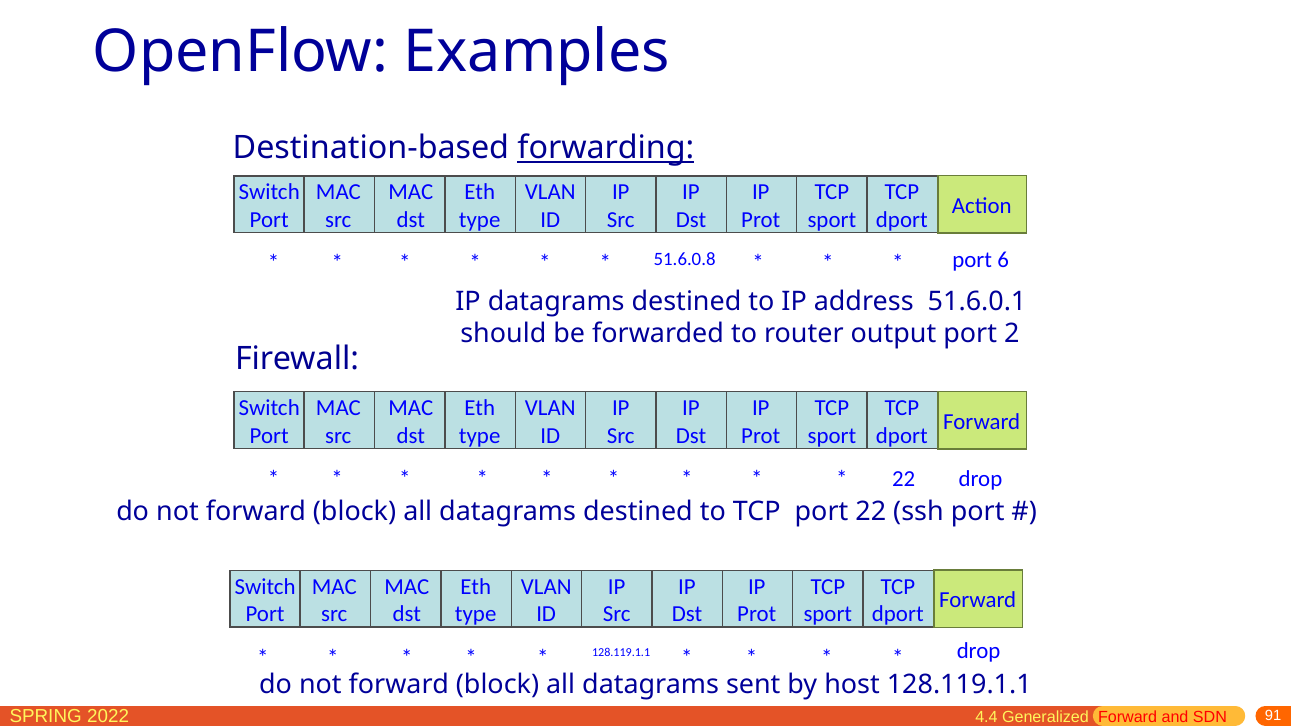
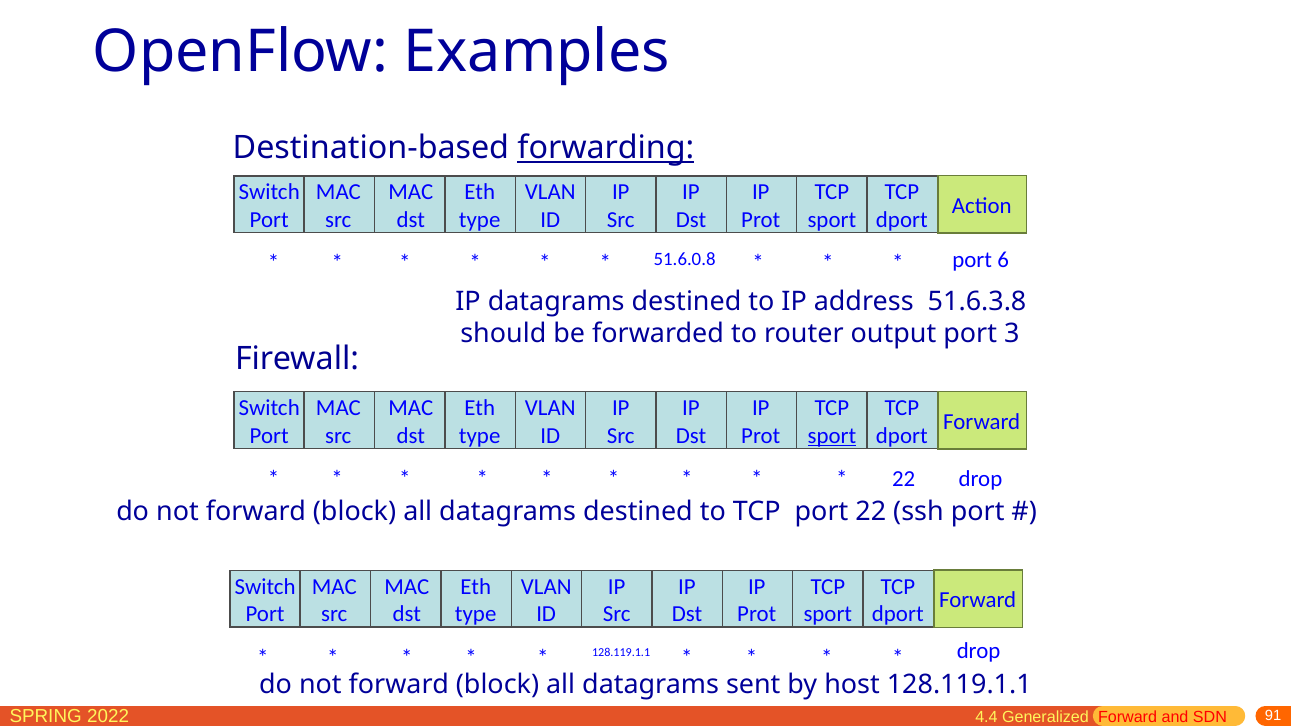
51.6.0.1: 51.6.0.1 -> 51.6.3.8 (977, 301)
2: 2 -> 3 (1012, 334)
sport underline: none -> present (832, 436)
